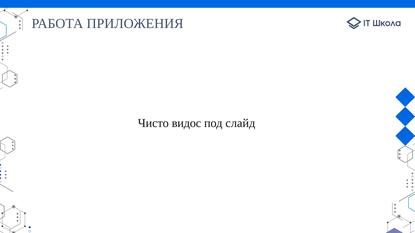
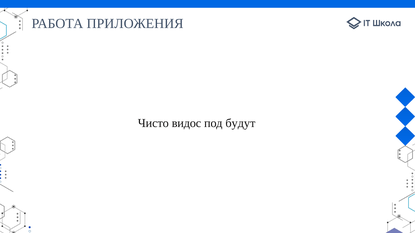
слайд: слайд -> будут (240, 124)
